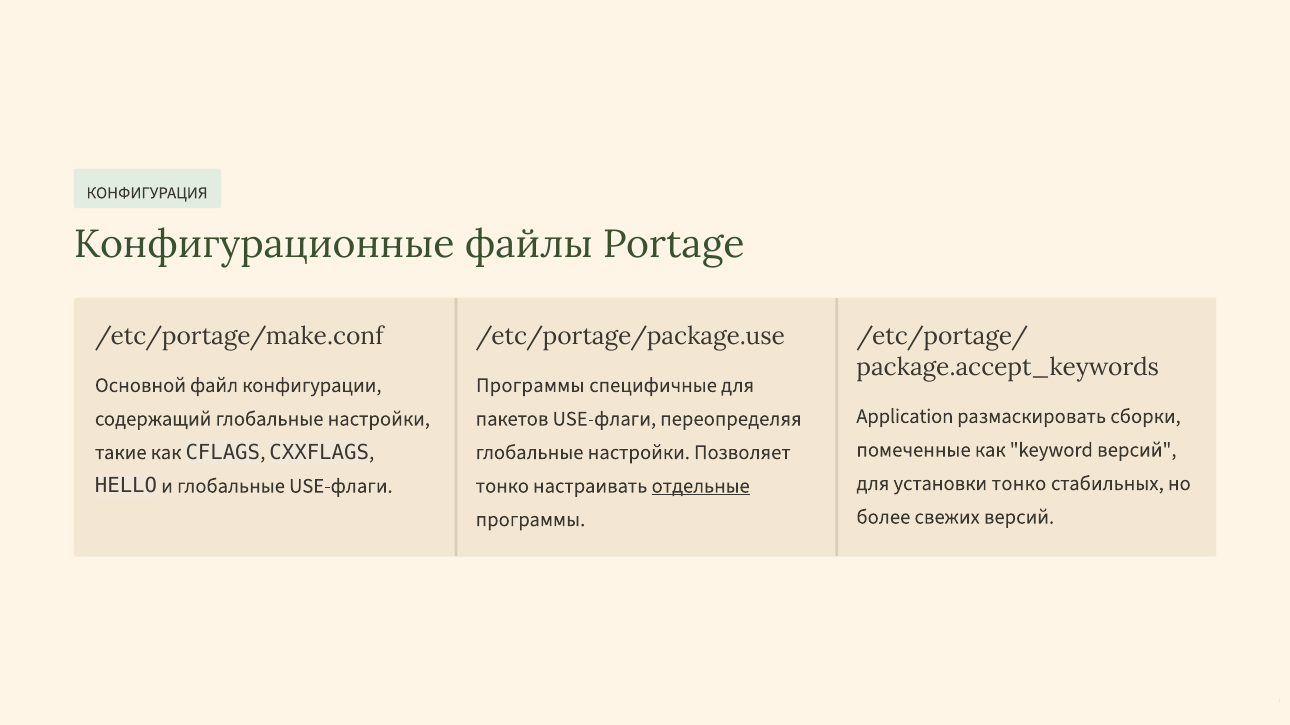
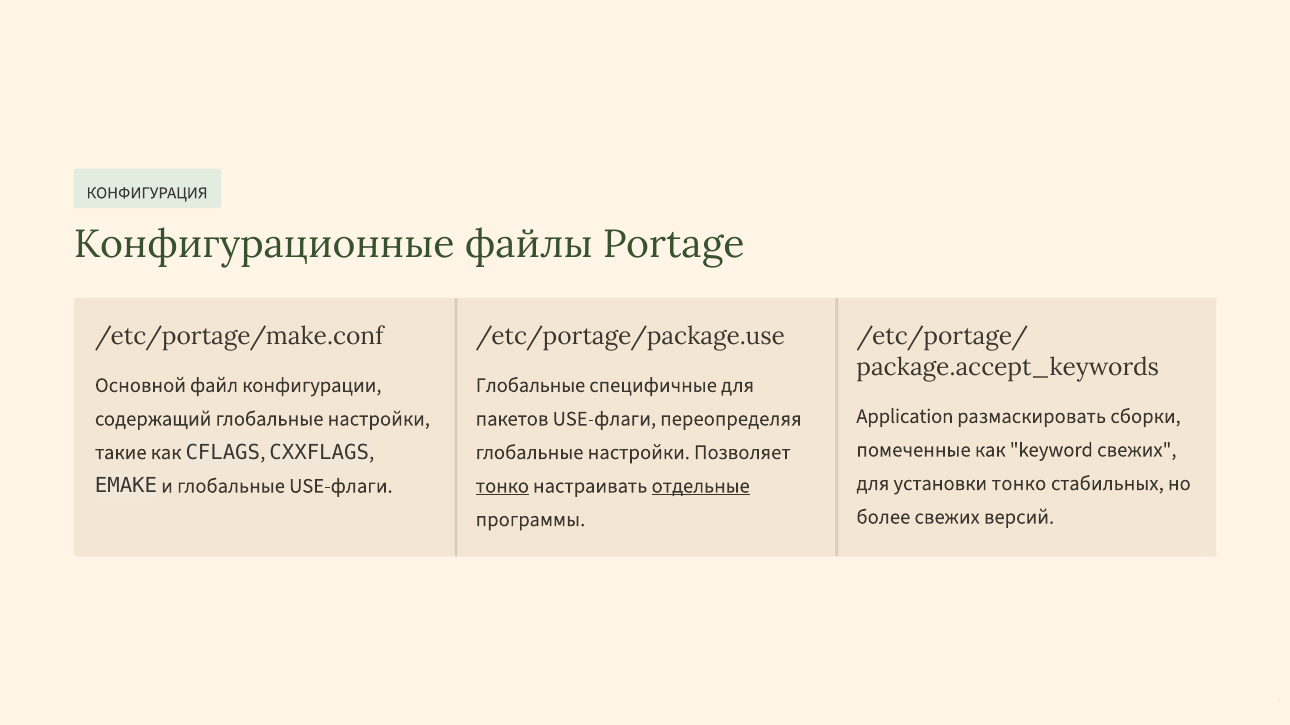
Программы: Программы -> Глобальные (530, 385)
keyword версий: версий -> свежих (1137, 450)
HELLO: HELLO -> EMAKE (126, 486)
тонко underline: none -> present (502, 486)
